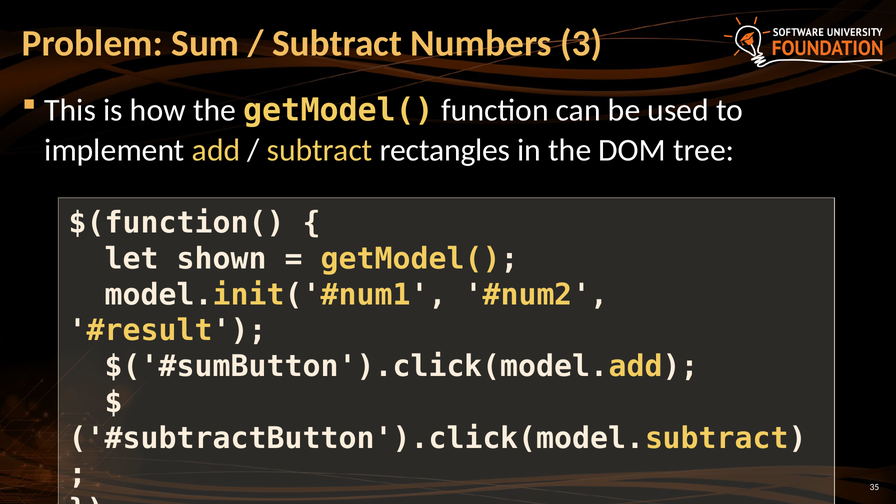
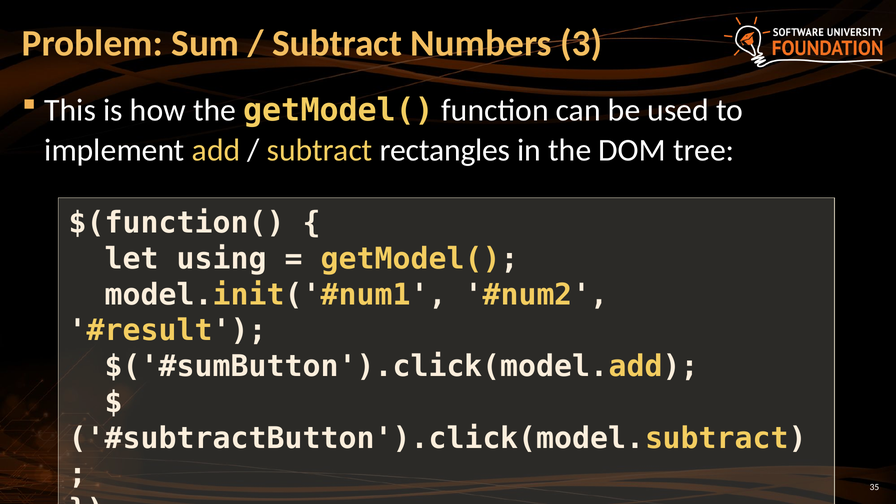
shown: shown -> using (222, 259)
